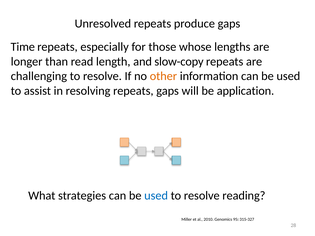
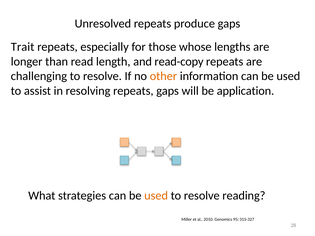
Time: Time -> Trait (23, 47)
slow-copy: slow-copy -> read-copy (179, 62)
used colour: blue -> orange (156, 196)
